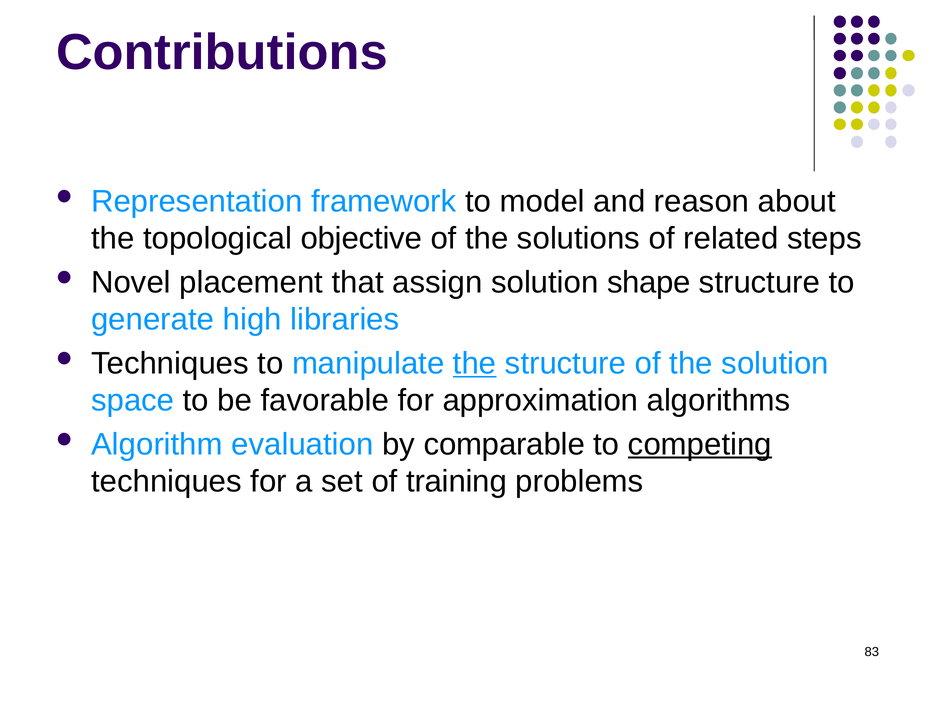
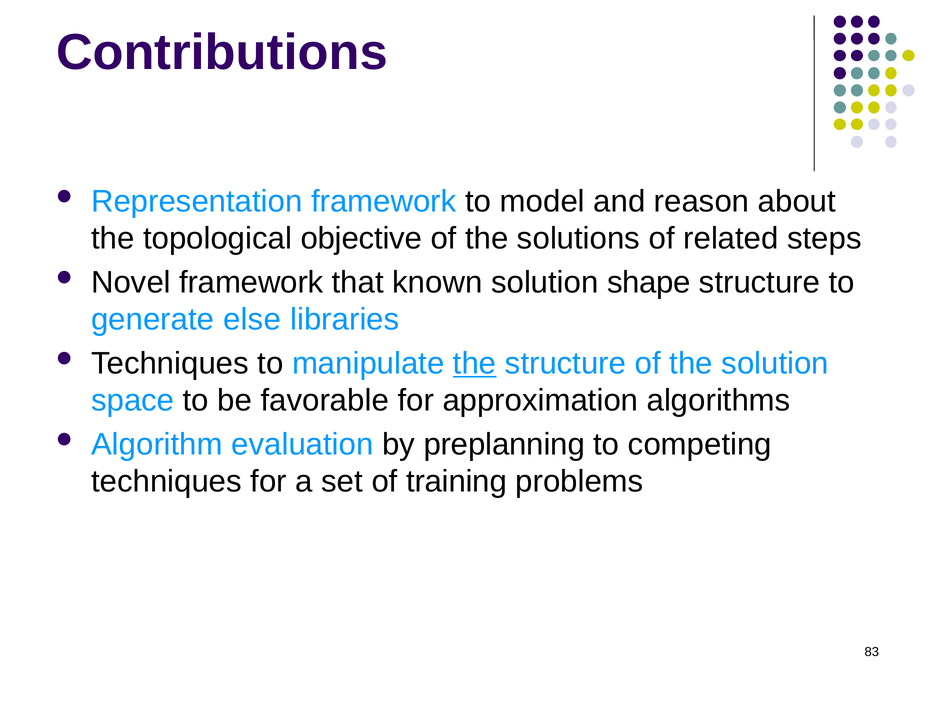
Novel placement: placement -> framework (251, 282)
assign: assign -> known (437, 282)
high: high -> else (252, 320)
comparable: comparable -> preplanning (504, 444)
competing underline: present -> none (700, 444)
